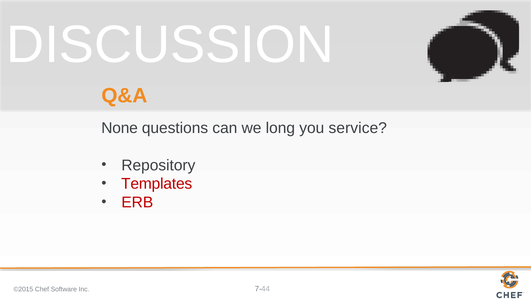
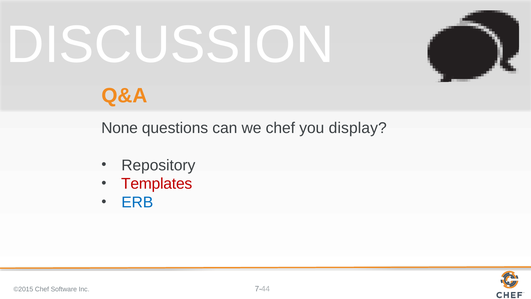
we long: long -> chef (280, 128)
service: service -> display (358, 128)
ERB colour: red -> blue (137, 202)
